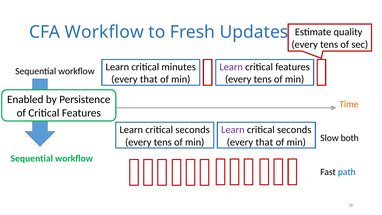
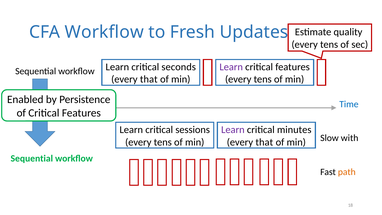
minutes: minutes -> seconds (179, 67)
Time colour: orange -> blue (349, 104)
seconds: seconds -> sessions (193, 130)
seconds: seconds -> minutes (294, 130)
both: both -> with (350, 138)
path colour: blue -> orange (347, 172)
